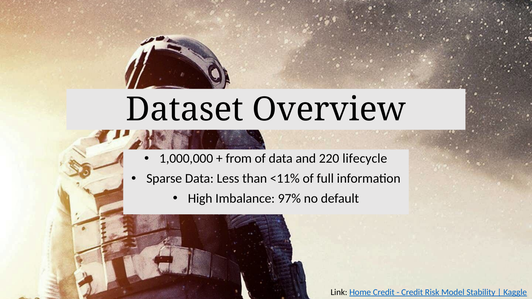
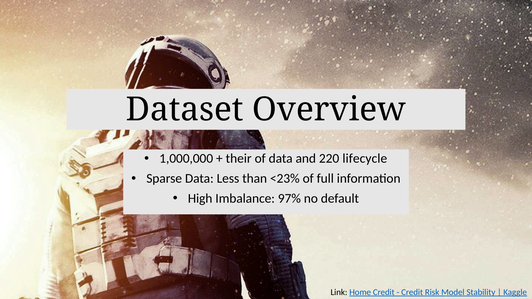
from: from -> their (239, 159)
<11%: <11% -> <23% (285, 179)
